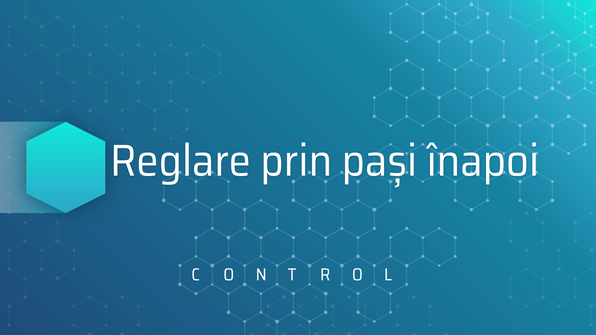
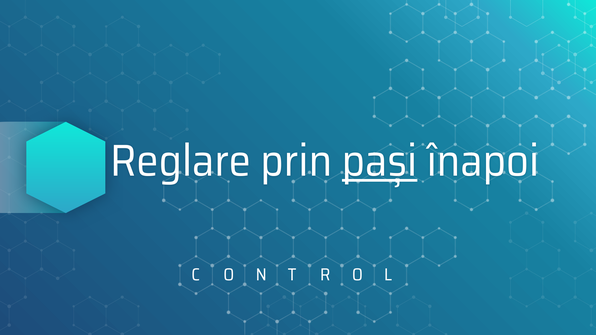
pași underline: none -> present (380, 161)
